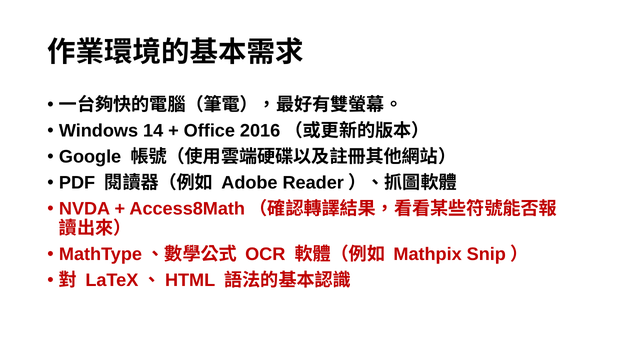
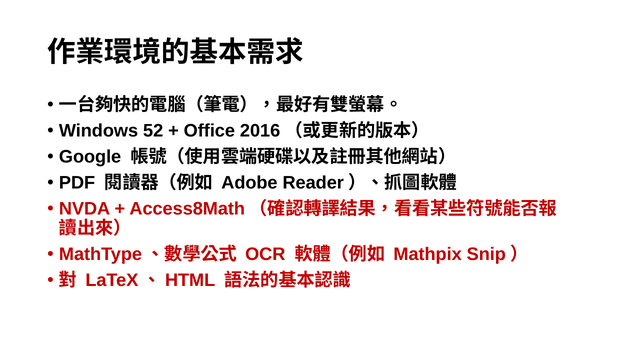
14: 14 -> 52 (153, 131)
